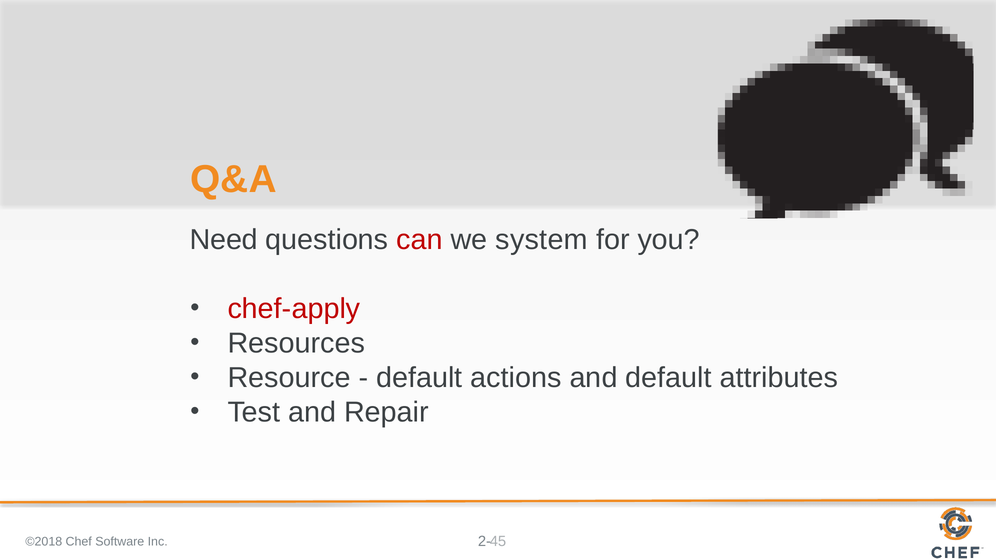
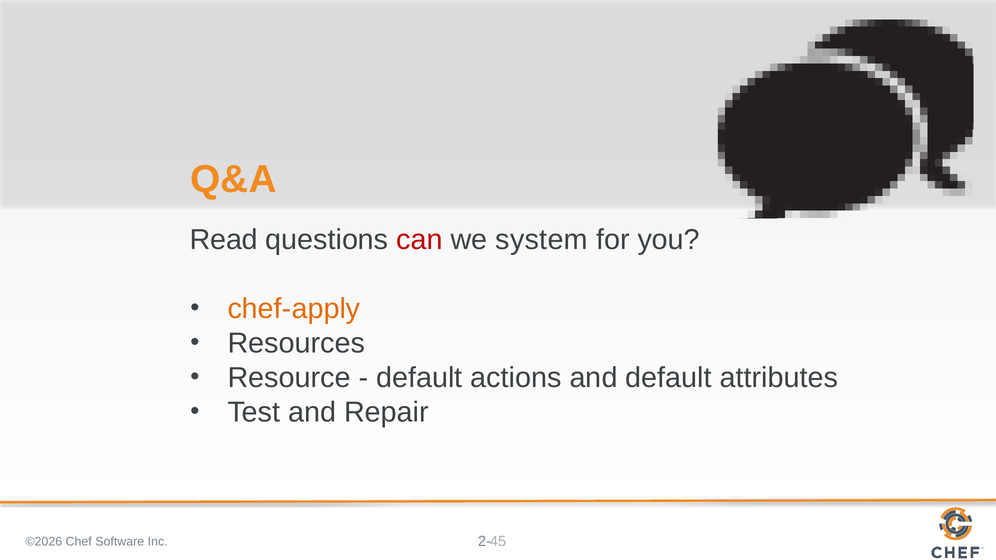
Need: Need -> Read (224, 240)
chef-apply colour: red -> orange (294, 309)
©2018: ©2018 -> ©2026 (44, 542)
